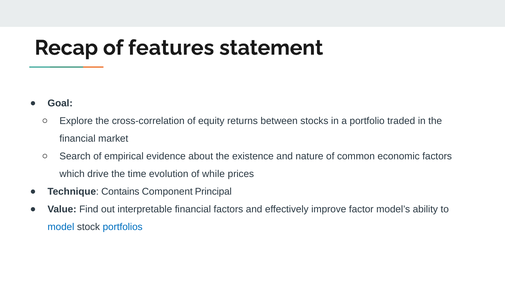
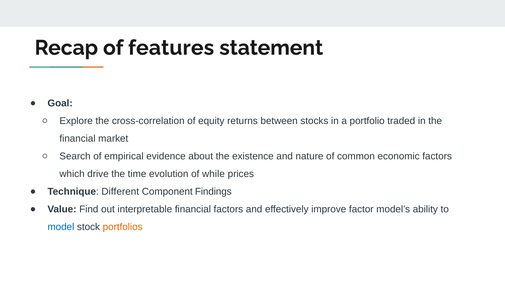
Contains: Contains -> Different (120, 192)
Principal: Principal -> Findings (213, 192)
portfolios colour: blue -> orange (123, 227)
